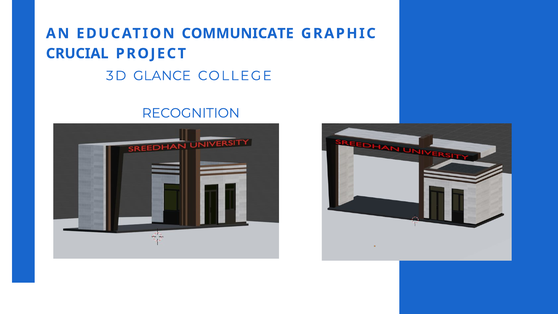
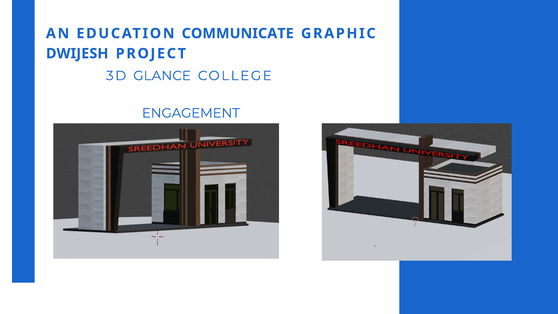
CRUCIAL: CRUCIAL -> DWIJESH (77, 54)
RECOGNITION: RECOGNITION -> ENGAGEMENT (191, 113)
